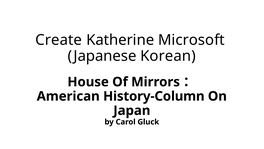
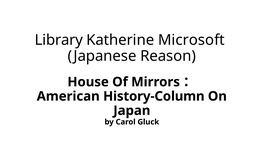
Create: Create -> Library (59, 40)
Korean: Korean -> Reason (168, 56)
